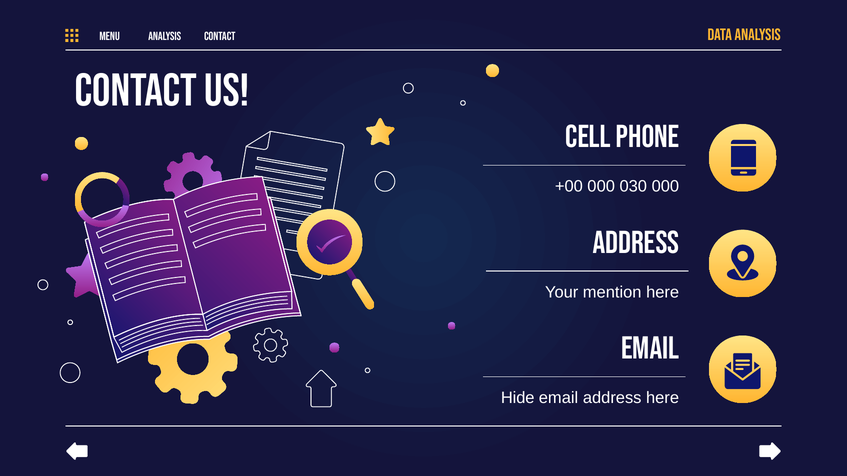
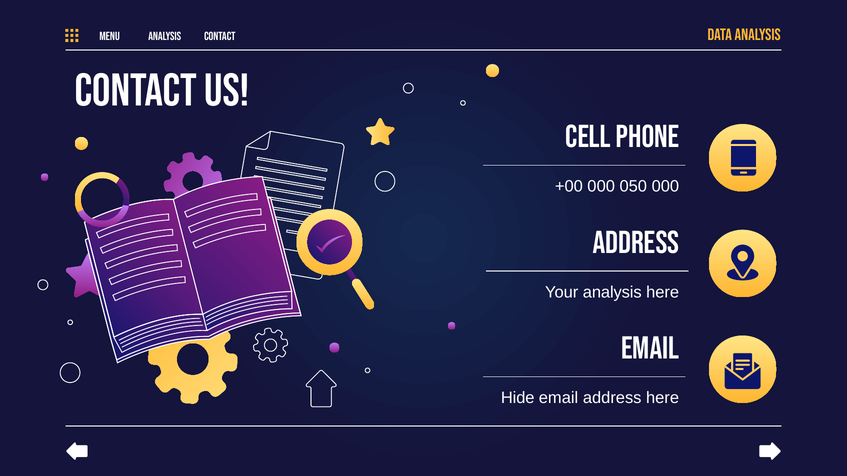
030: 030 -> 050 (633, 187)
Your mention: mention -> analysis (612, 293)
